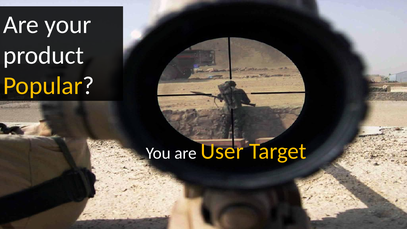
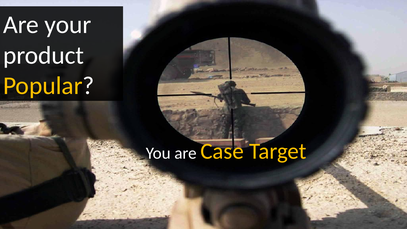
User: User -> Case (222, 151)
